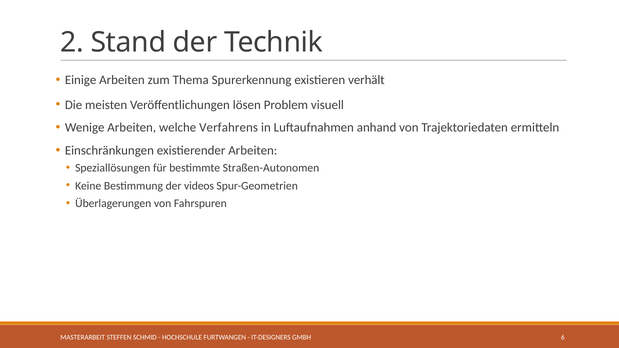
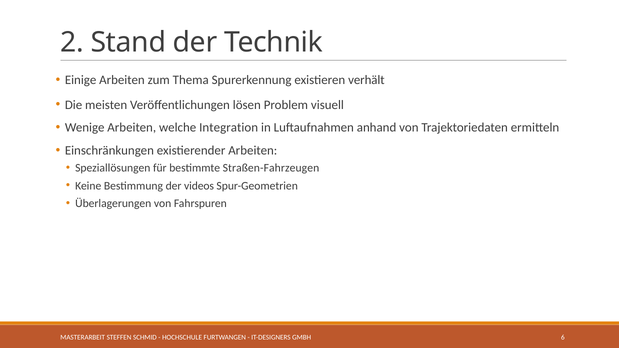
Verfahrens: Verfahrens -> Integration (229, 128)
Straßen-Autonomen: Straßen-Autonomen -> Straßen-Fahrzeugen (271, 168)
